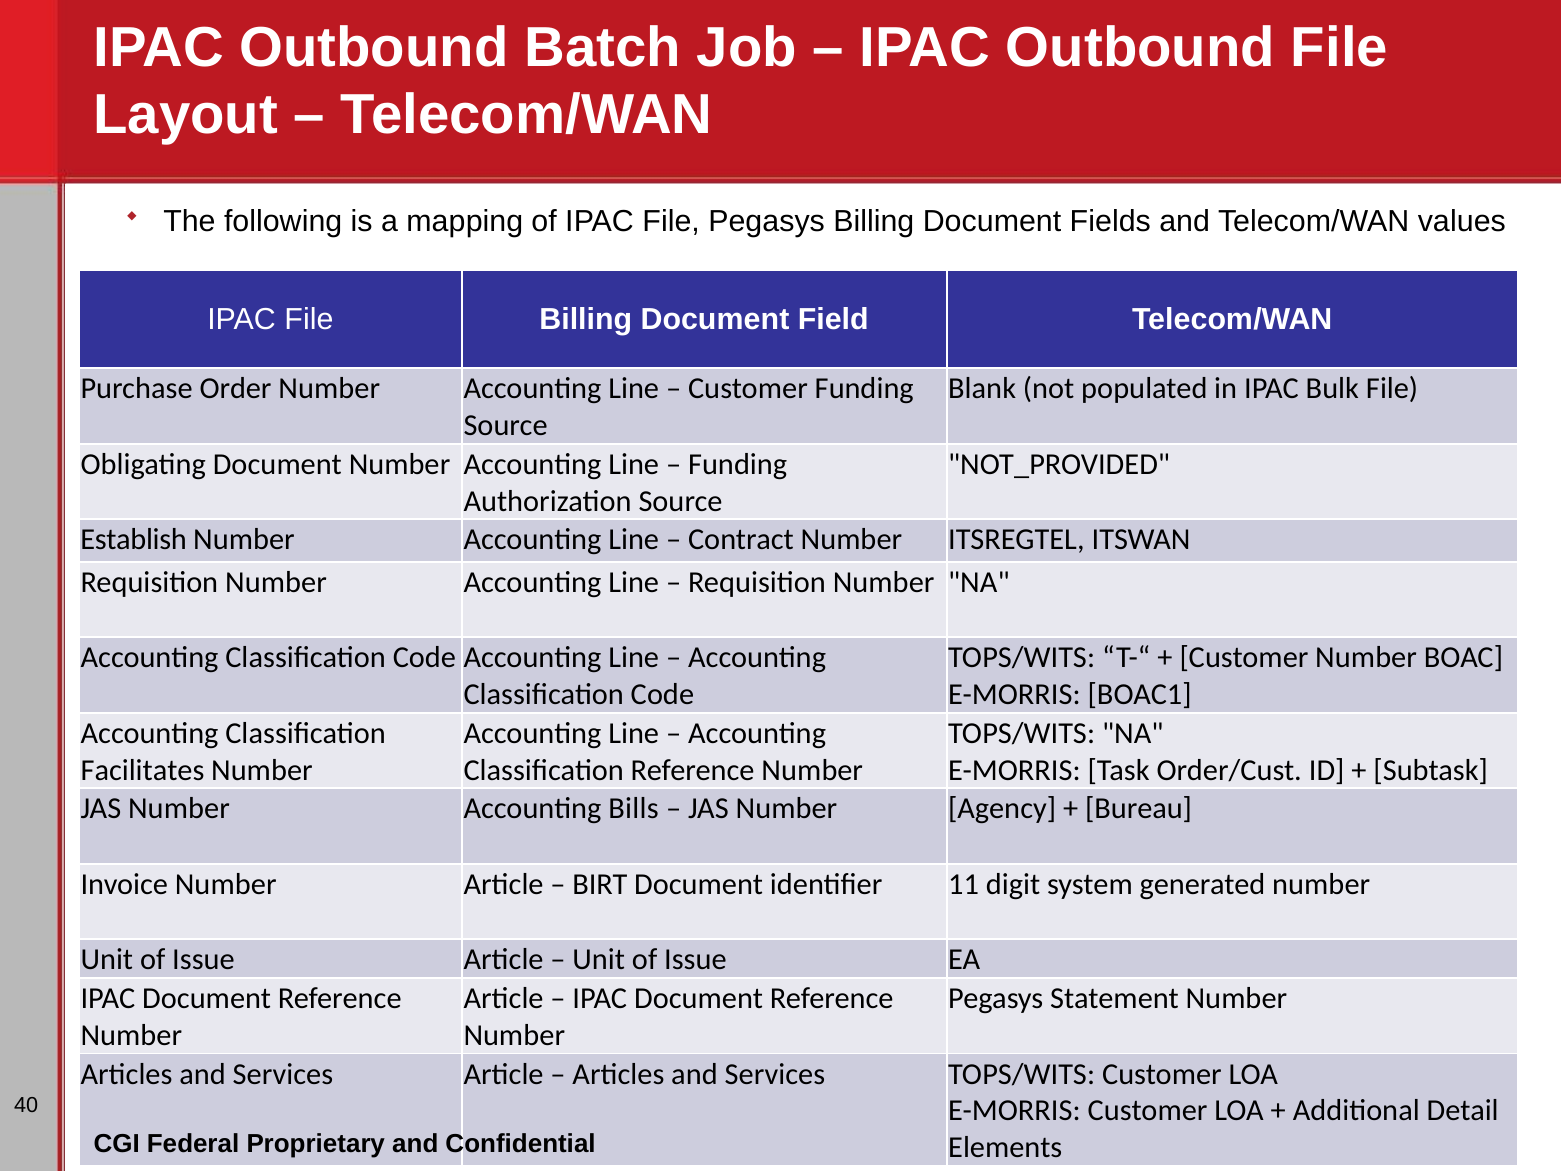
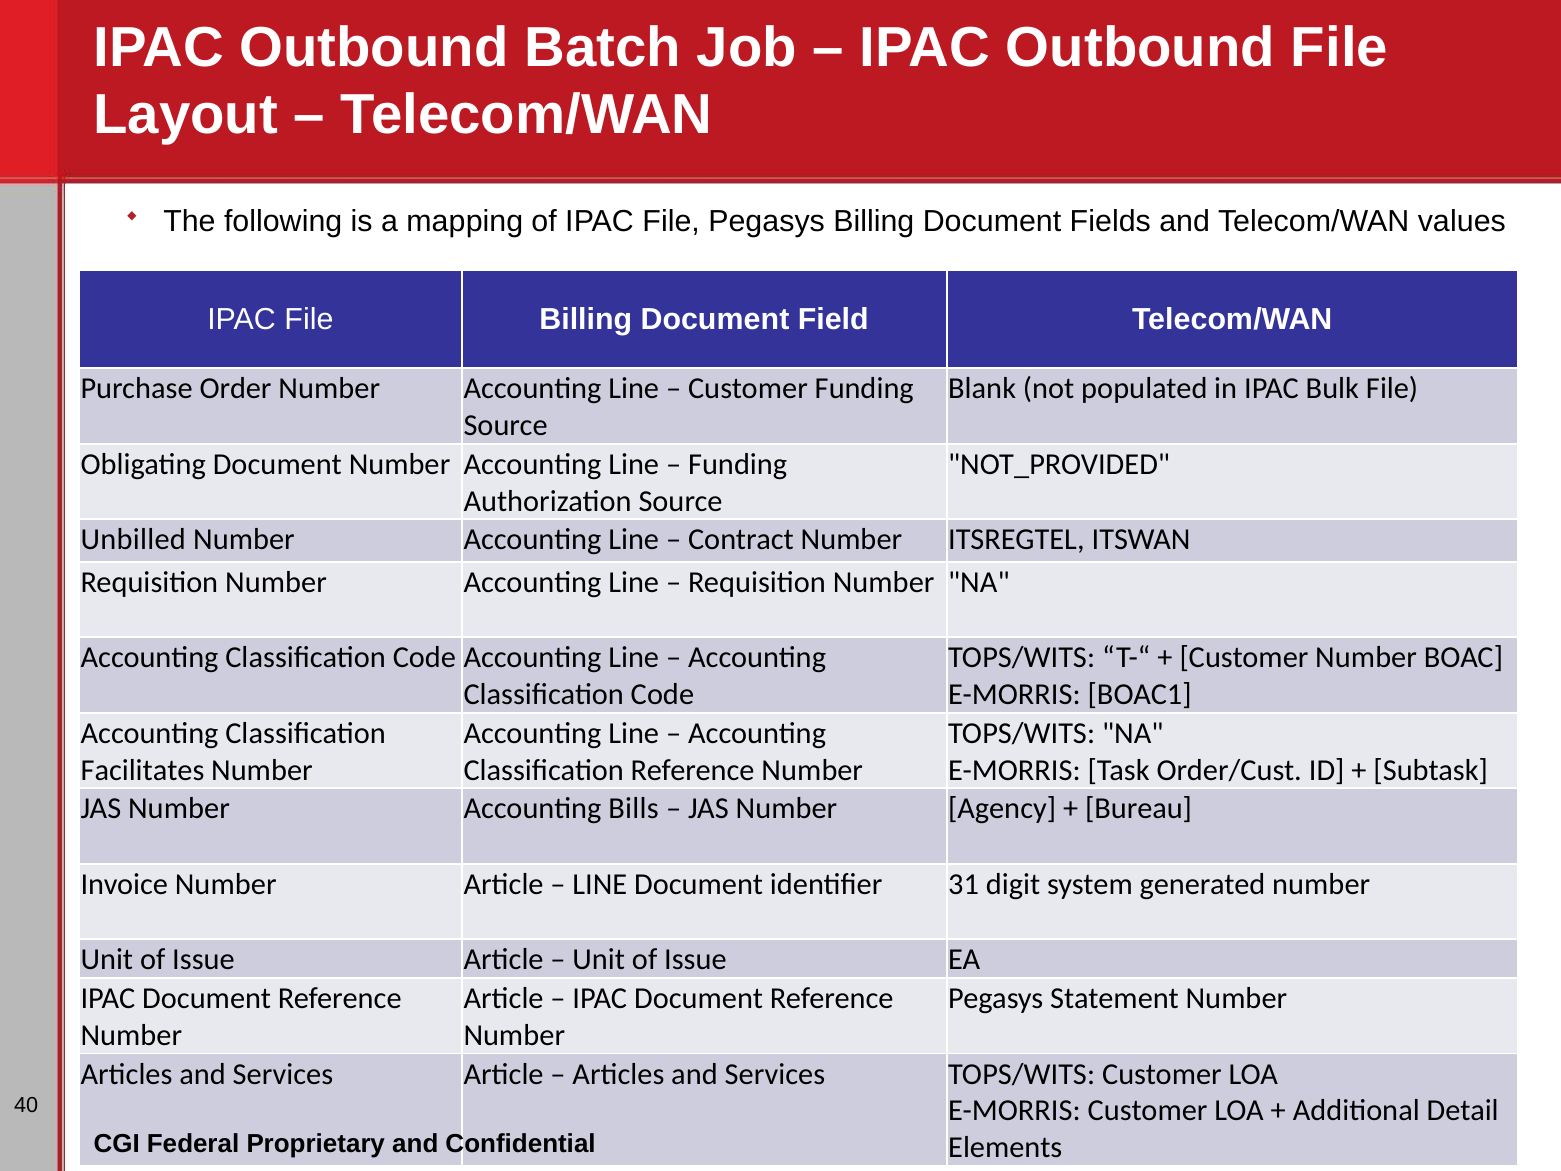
Establish: Establish -> Unbilled (133, 540)
BIRT: BIRT -> LINE (600, 884)
11: 11 -> 31 (964, 884)
